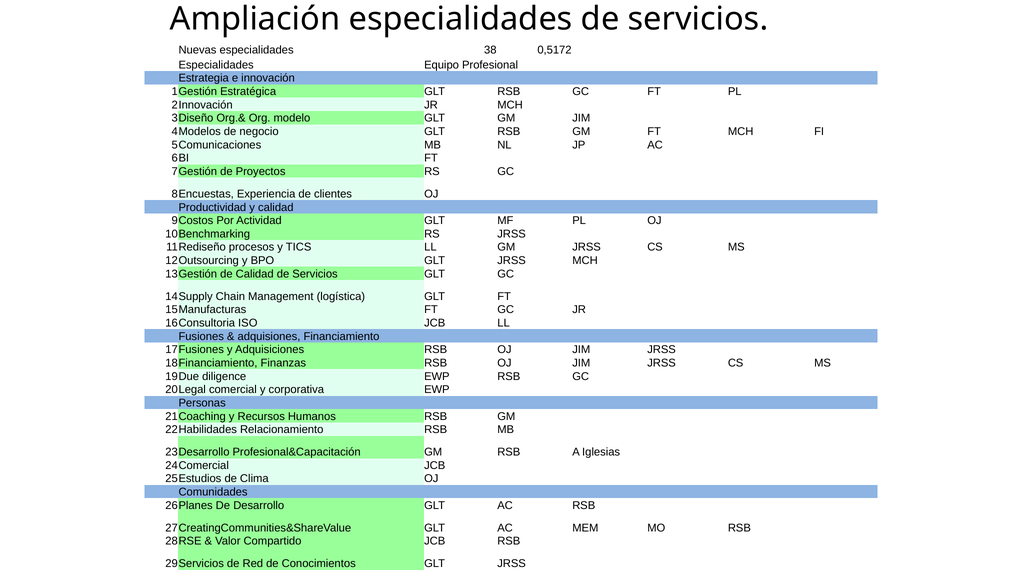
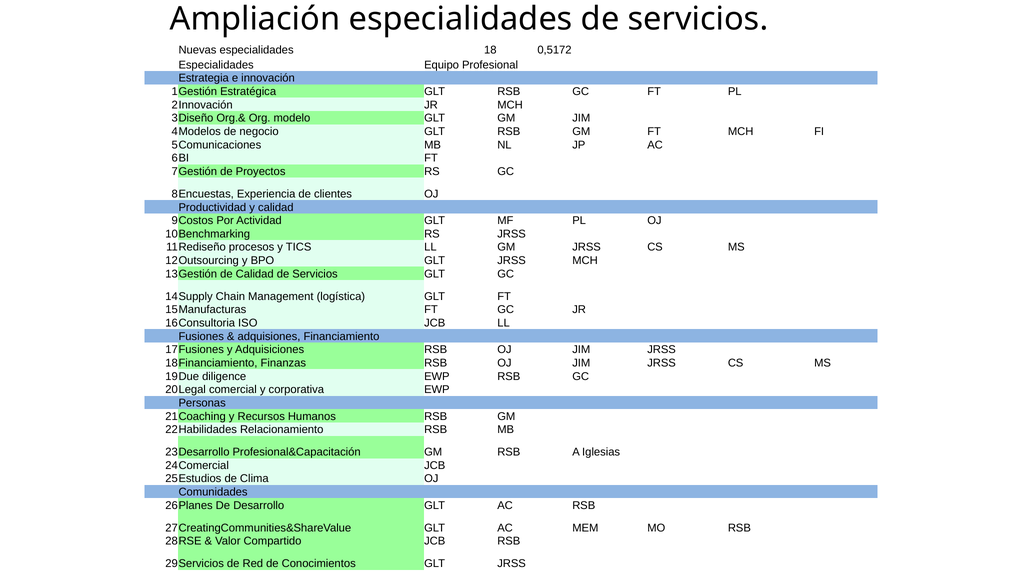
38: 38 -> 18 (490, 50)
